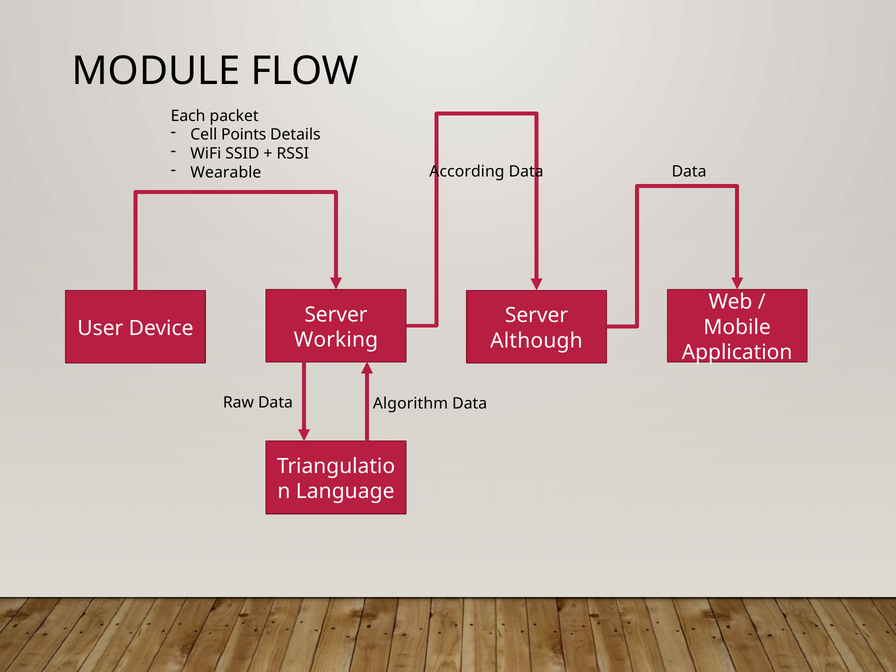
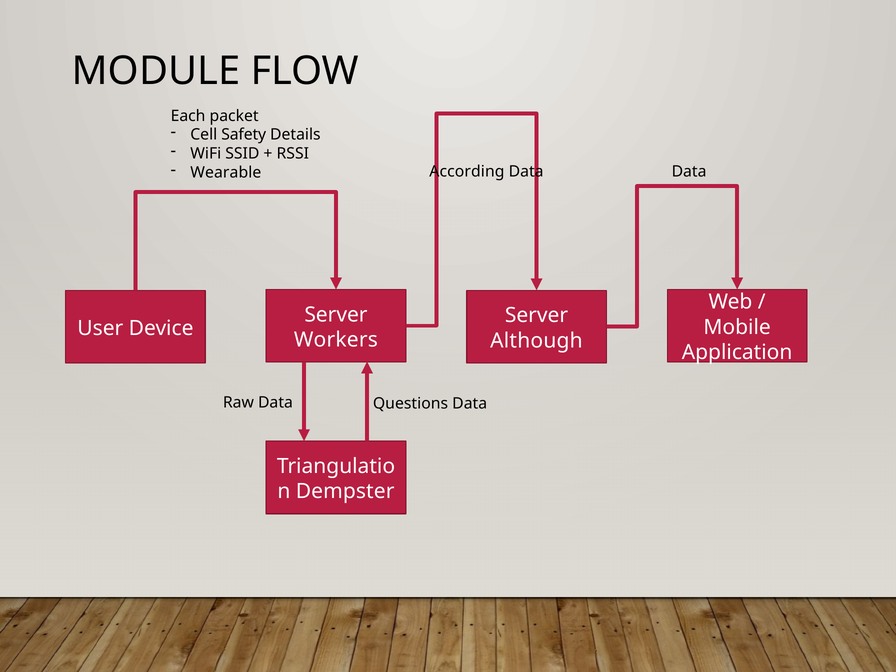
Points: Points -> Safety (244, 135)
Working: Working -> Workers (336, 340)
Algorithm: Algorithm -> Questions (411, 403)
Language: Language -> Dempster (345, 492)
